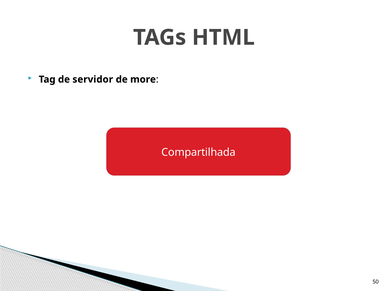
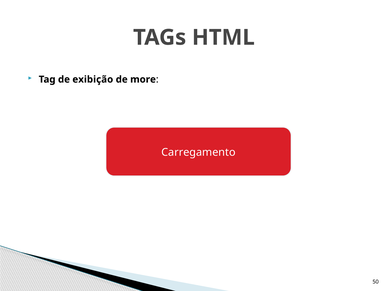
servidor: servidor -> exibição (93, 79)
Compartilhada: Compartilhada -> Carregamento (198, 152)
